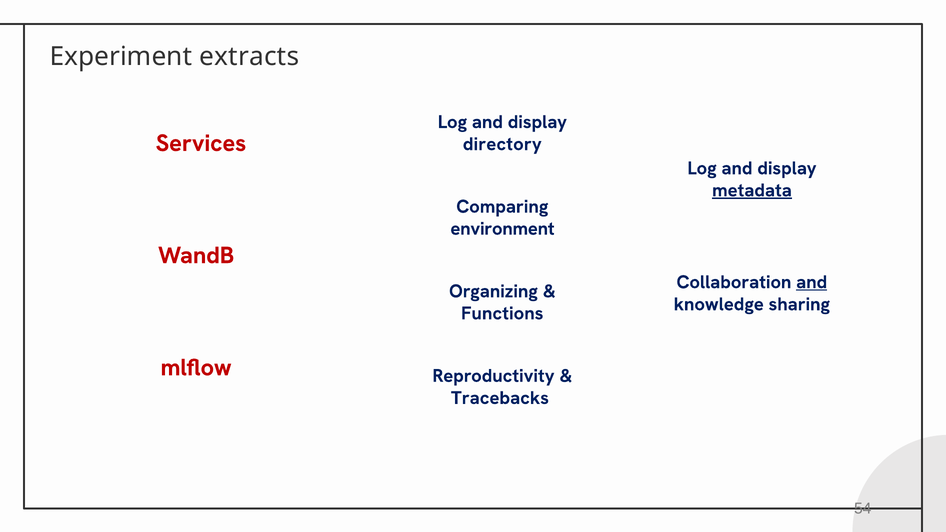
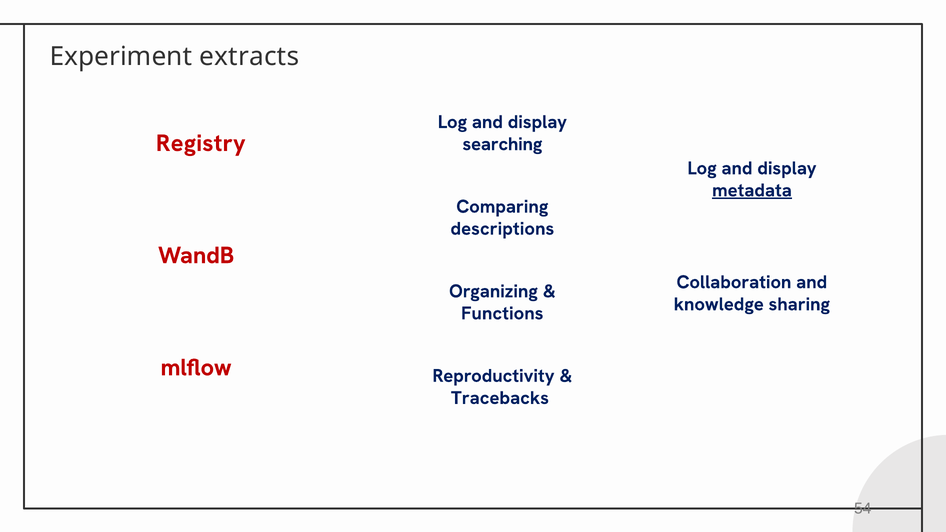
Services: Services -> Registry (201, 143)
directory: directory -> searching (502, 144)
environment: environment -> descriptions (502, 229)
and underline: present -> none (812, 282)
